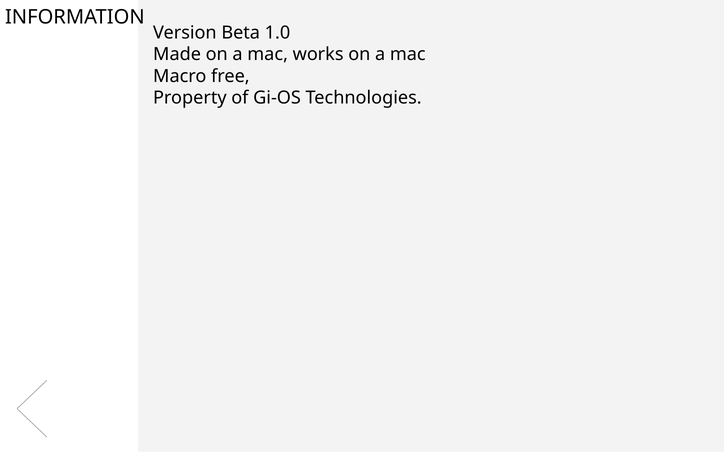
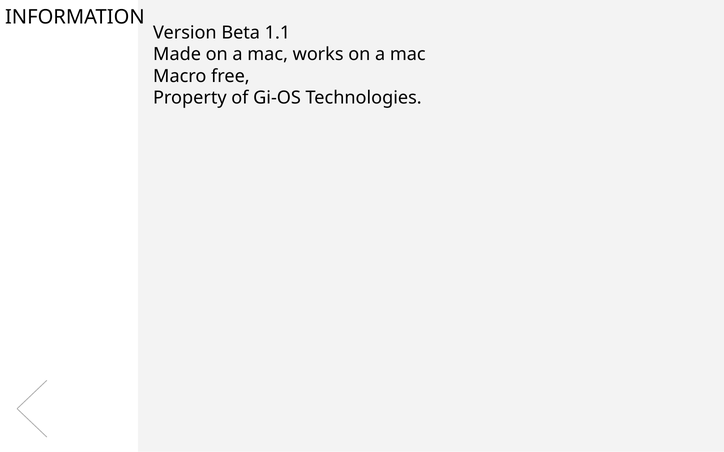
1.0: 1.0 -> 1.1 (277, 33)
